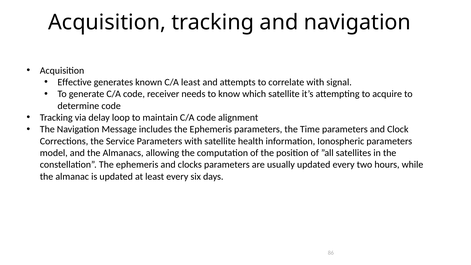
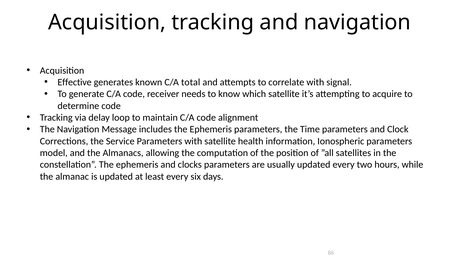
C/A least: least -> total (191, 82)
